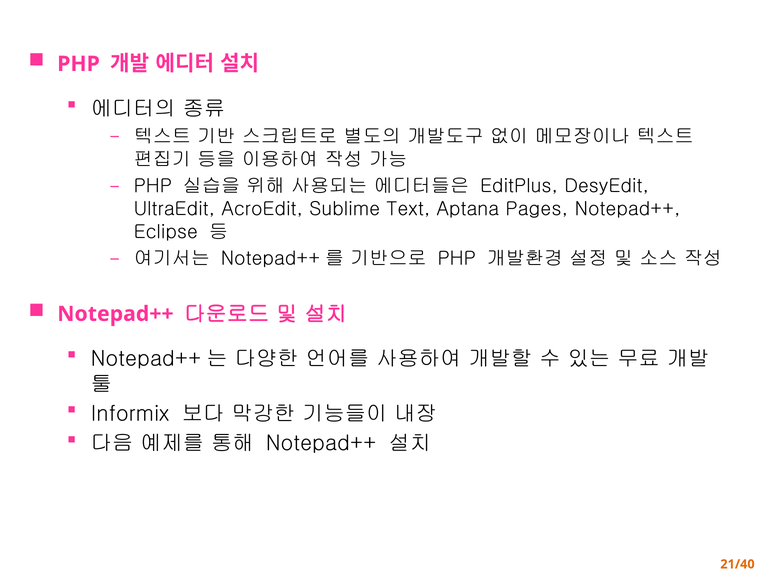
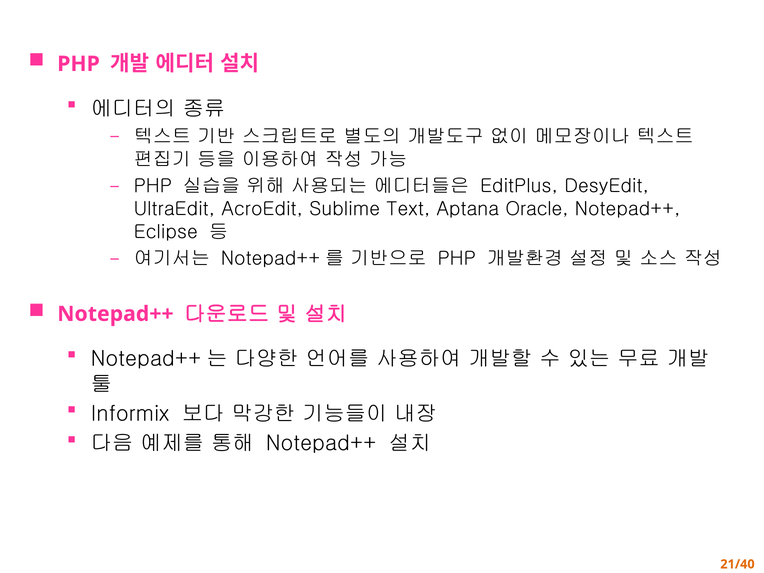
Pages: Pages -> Oracle (537, 209)
